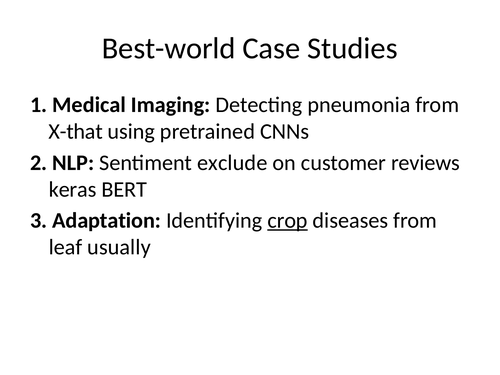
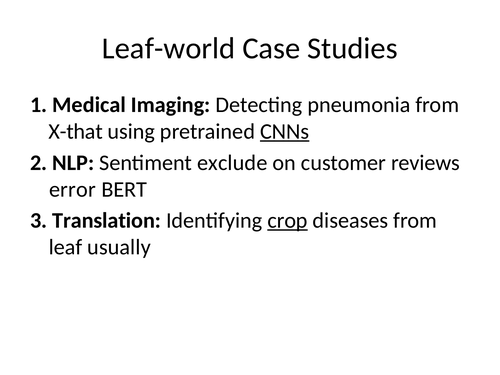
Best-world: Best-world -> Leaf-world (169, 48)
CNNs underline: none -> present (285, 132)
keras: keras -> error (72, 189)
Adaptation: Adaptation -> Translation (107, 220)
